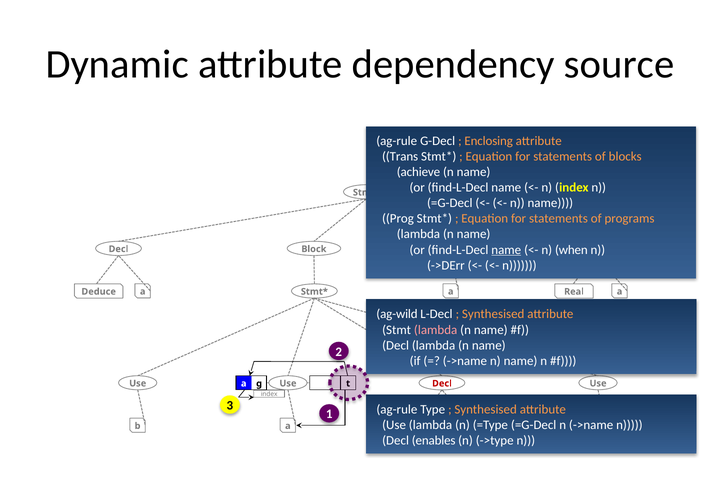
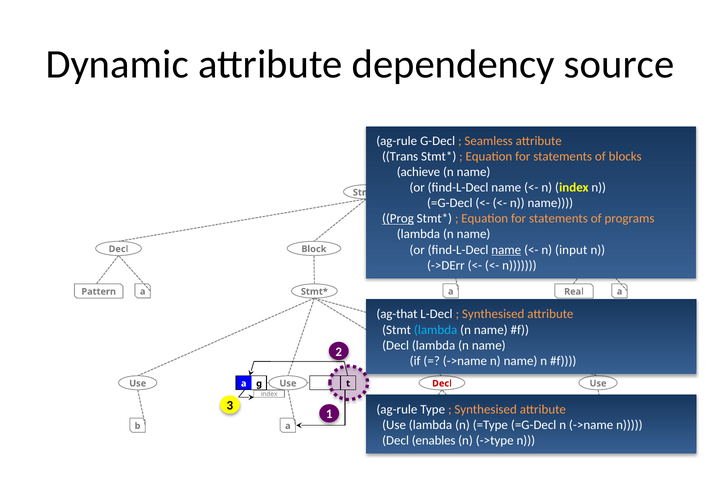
Enclosing: Enclosing -> Seamless (489, 141)
Prog underline: none -> present (398, 219)
when: when -> input (571, 250)
Deduce: Deduce -> Pattern (99, 292)
ag-wild: ag-wild -> ag-that (397, 314)
lambda colour: pink -> light blue (436, 330)
